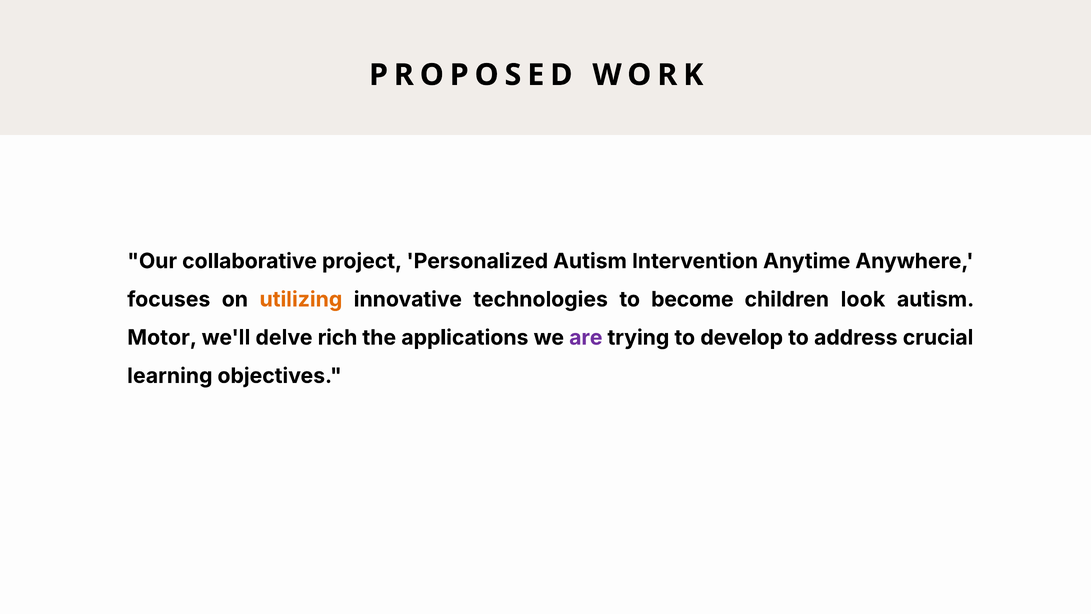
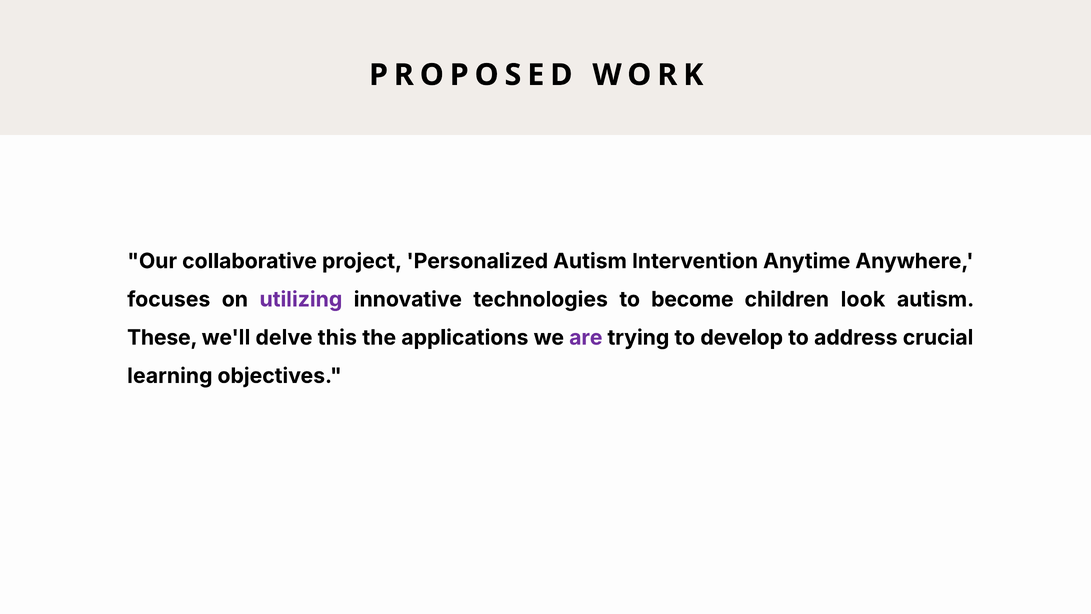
utilizing colour: orange -> purple (301, 299)
Motor: Motor -> These (162, 337)
rich: rich -> this (337, 337)
